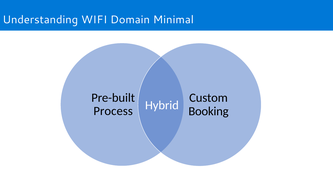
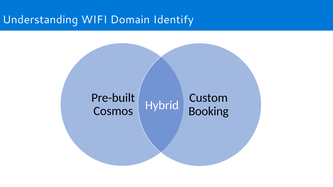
Minimal: Minimal -> Identify (173, 20)
Process: Process -> Cosmos (113, 111)
